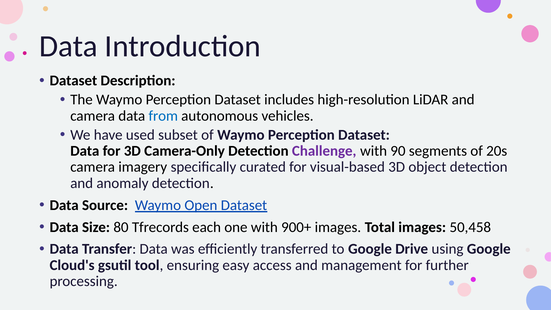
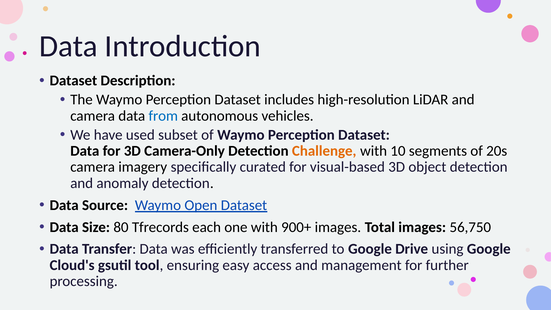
Challenge colour: purple -> orange (324, 151)
90: 90 -> 10 (398, 151)
50,458: 50,458 -> 56,750 (470, 227)
